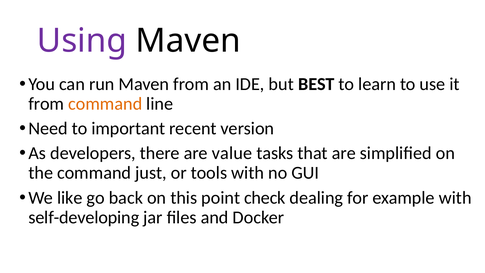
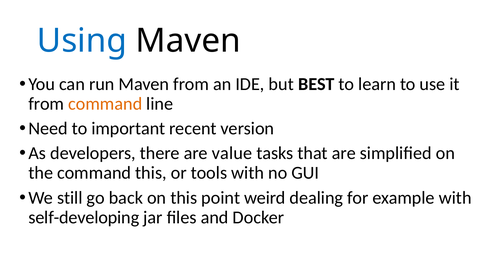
Using colour: purple -> blue (82, 41)
command just: just -> this (151, 173)
like: like -> still (70, 198)
check: check -> weird (265, 198)
